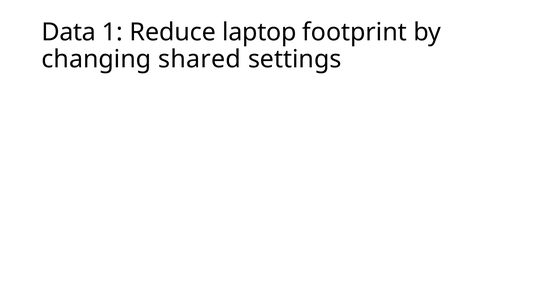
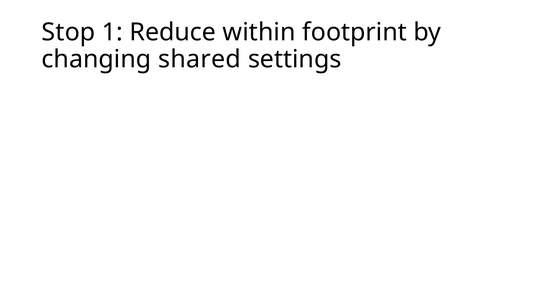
Data: Data -> Stop (68, 32)
laptop: laptop -> within (259, 32)
